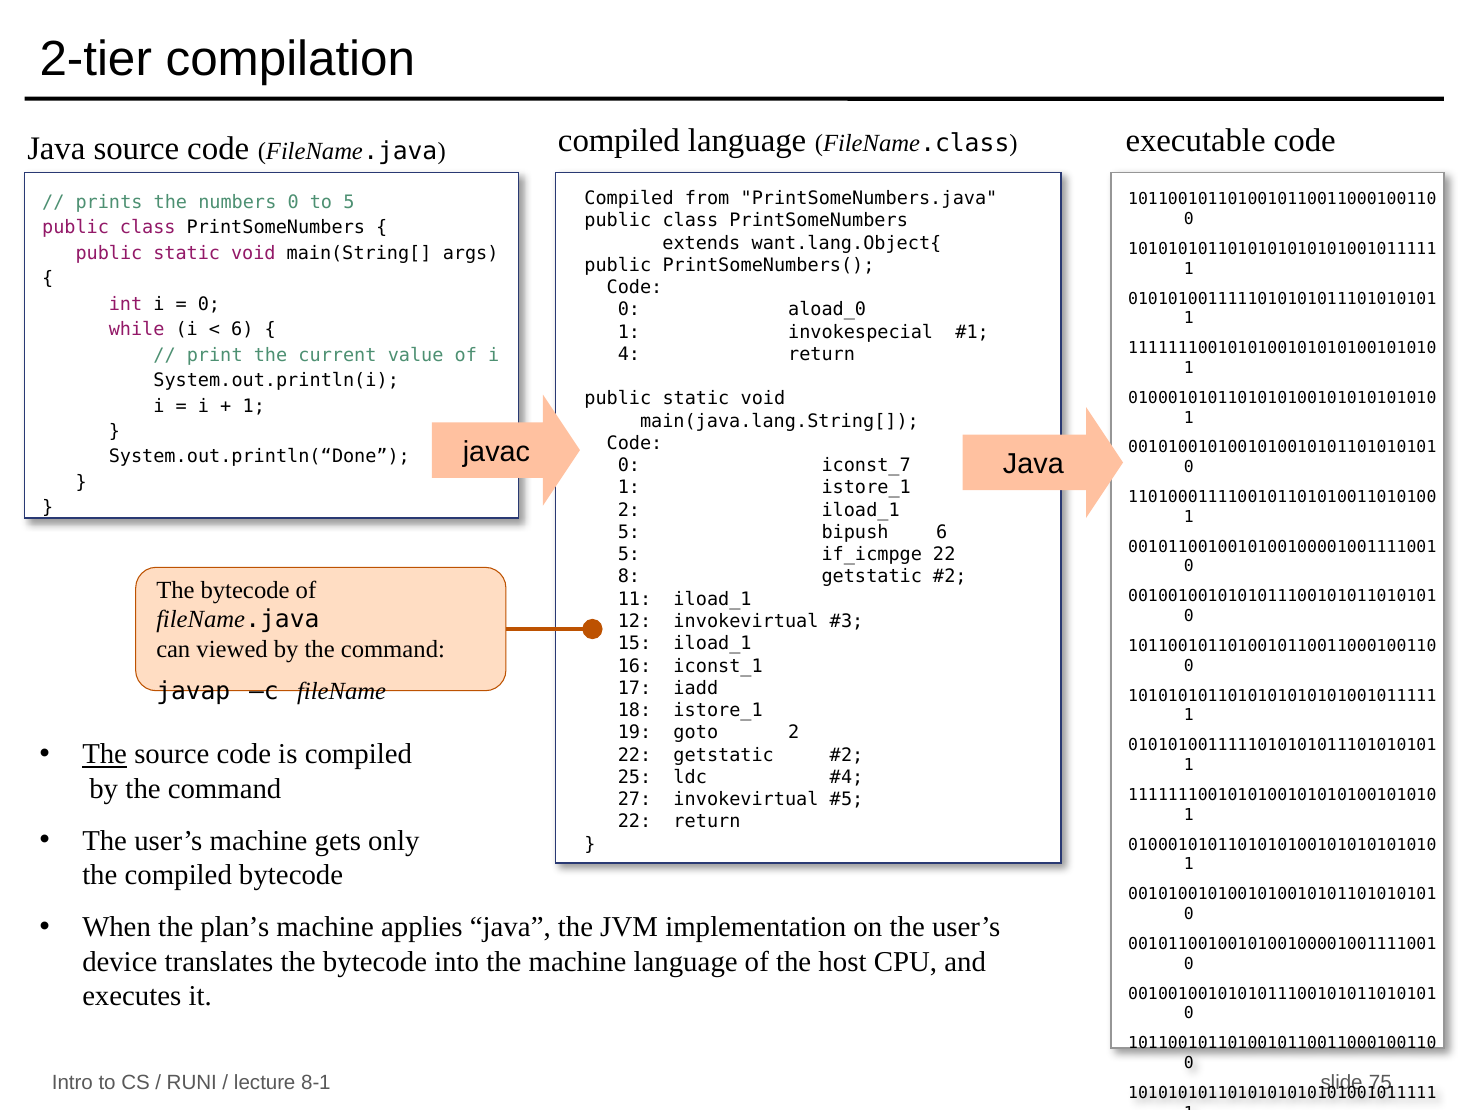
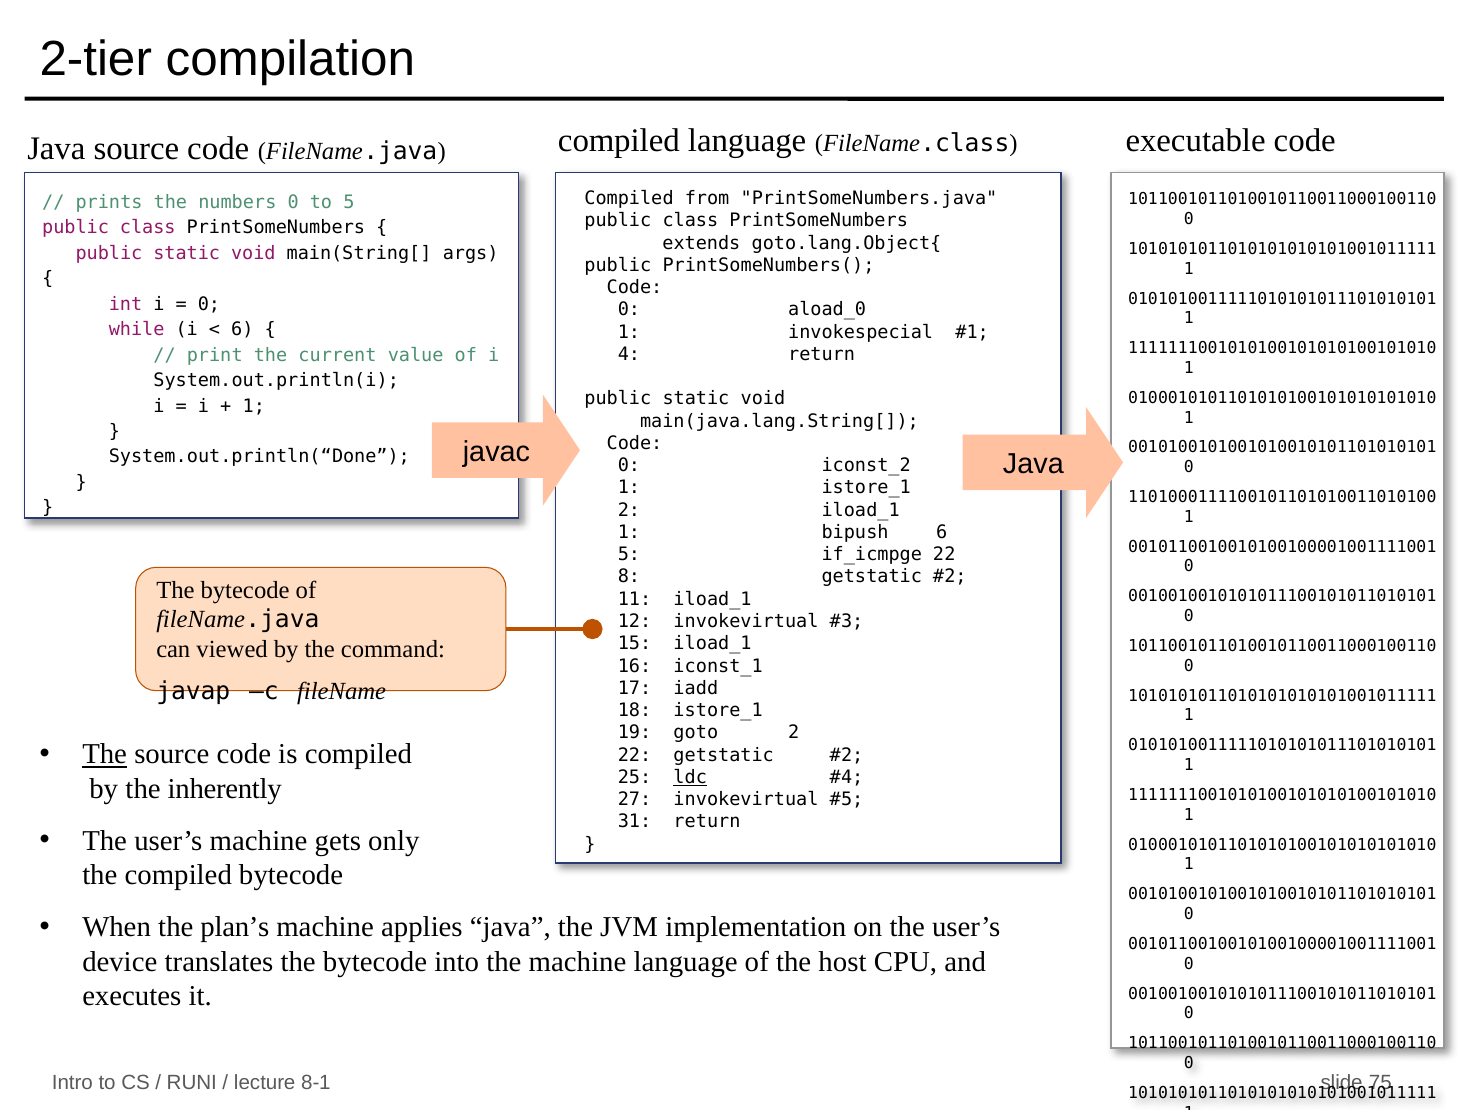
want.lang.Object{: want.lang.Object{ -> goto.lang.Object{ (847, 243)
iconst_7: iconst_7 -> iconst_2 (866, 466)
5: 5 -> 1 (629, 533)
ldc underline: none -> present (690, 778)
command: command -> inherently (225, 789)
22: 22 -> 31 (635, 822)
